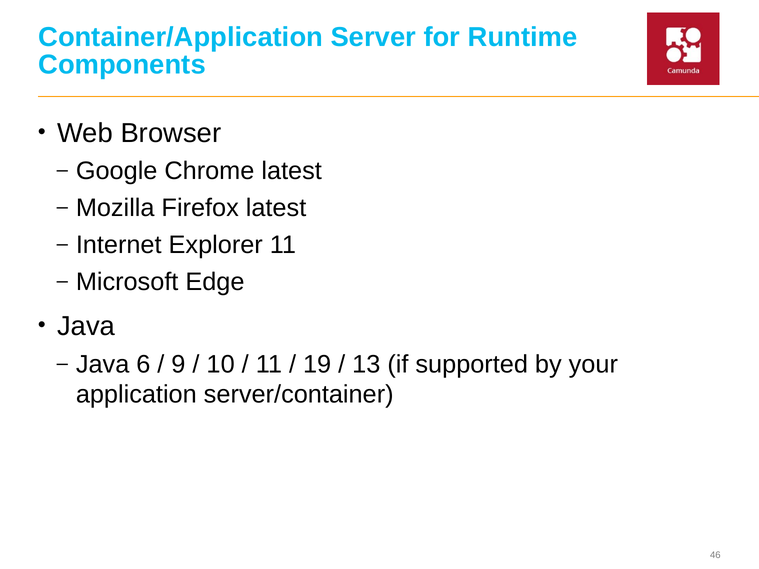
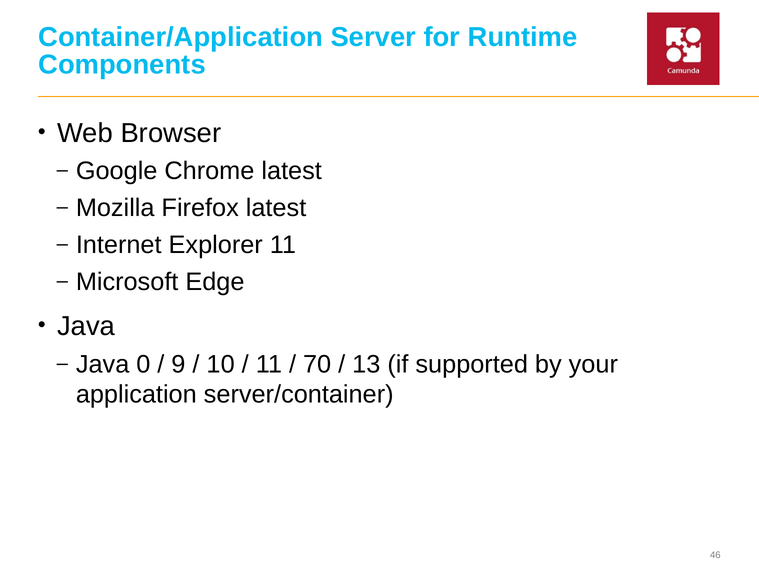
6: 6 -> 0 (143, 364)
19: 19 -> 70 (317, 364)
